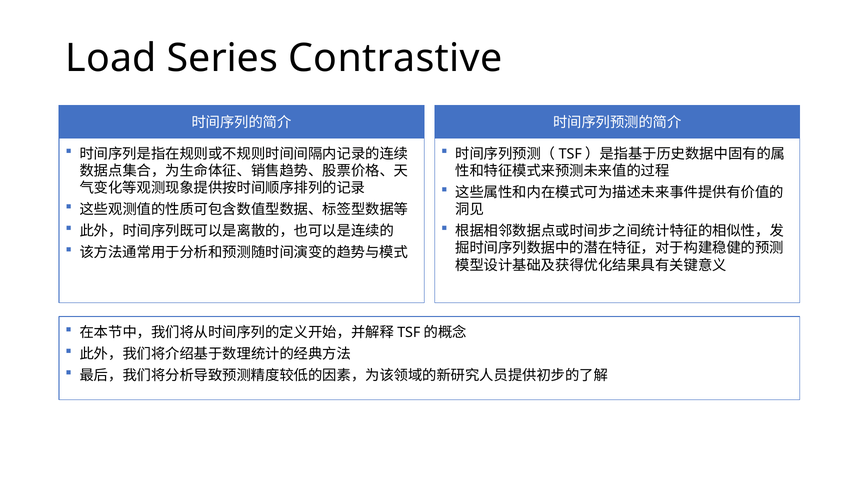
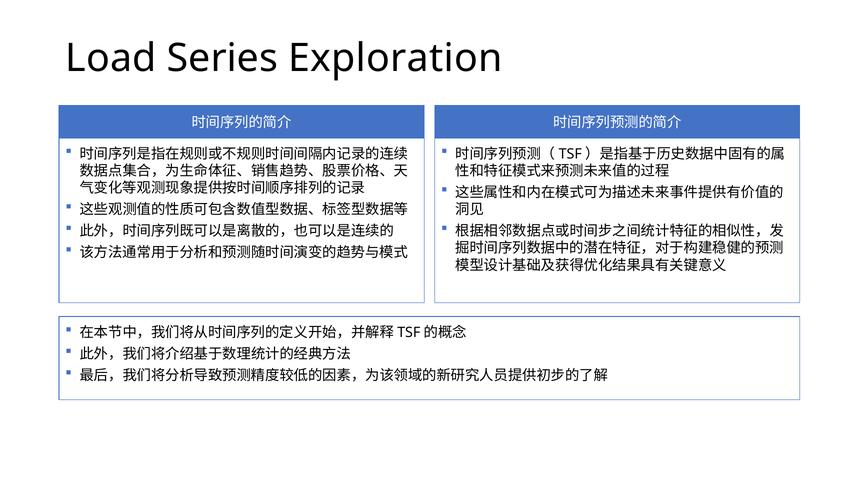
Contrastive: Contrastive -> Exploration (395, 59)
